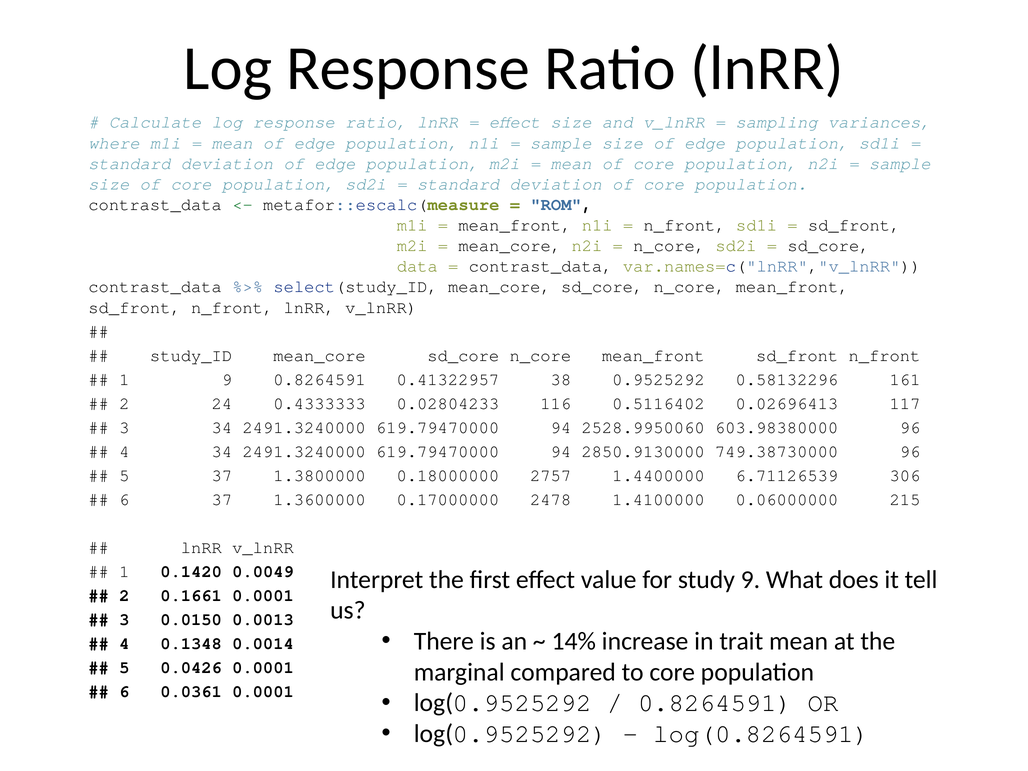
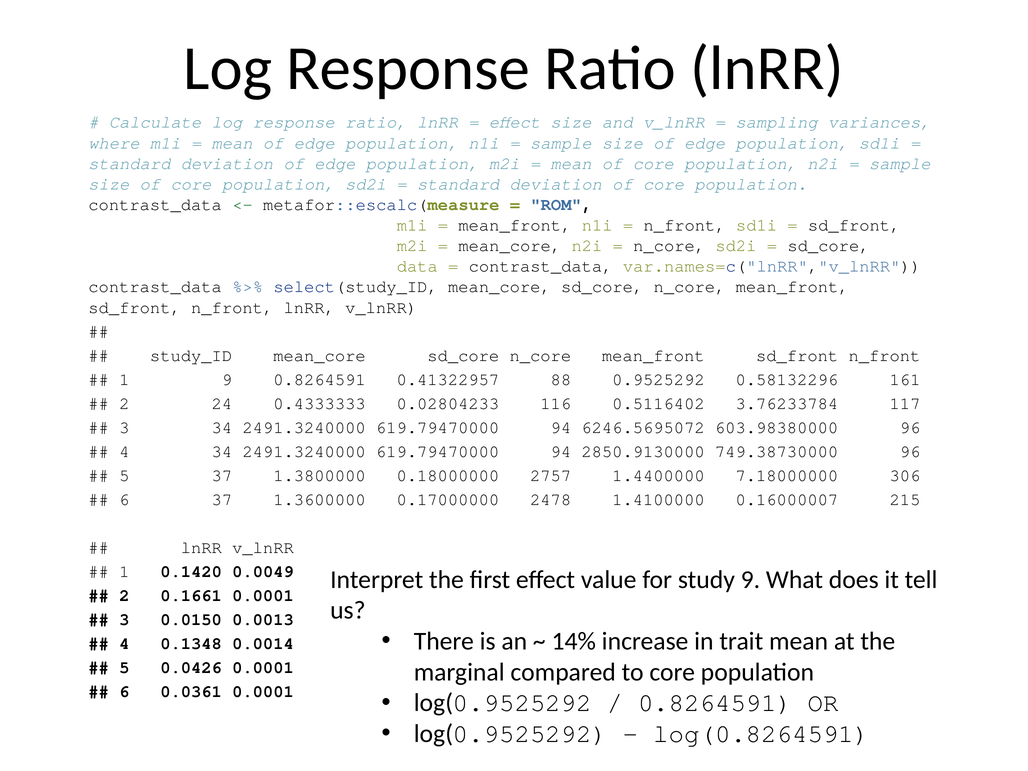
38: 38 -> 88 (561, 379)
0.02696413: 0.02696413 -> 3.76233784 (787, 403)
2528.9950060: 2528.9950060 -> 6246.5695072 (643, 427)
6.71126539: 6.71126539 -> 7.18000000 (787, 475)
0.06000000: 0.06000000 -> 0.16000007 (787, 499)
